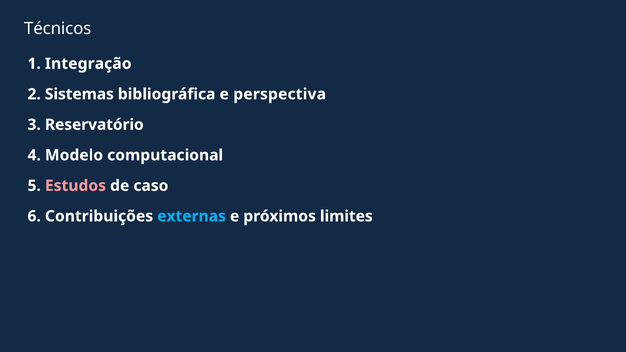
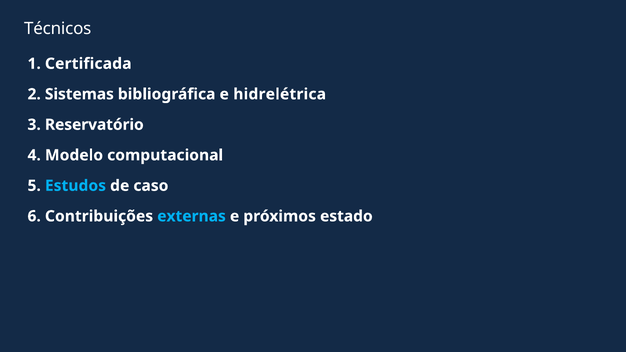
Integração: Integração -> Certificada (88, 64)
perspectiva: perspectiva -> hidrelétrica (280, 94)
Estudos colour: pink -> light blue (75, 186)
limites: limites -> estado (346, 216)
